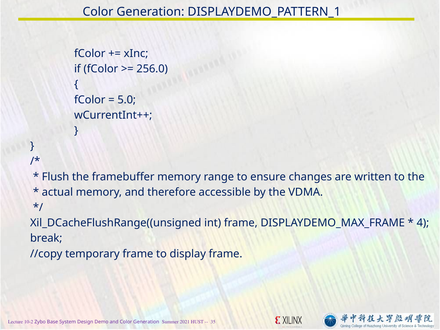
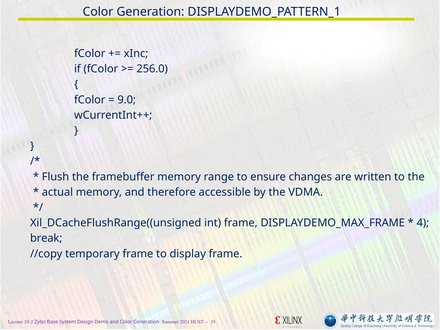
5.0: 5.0 -> 9.0 (127, 100)
